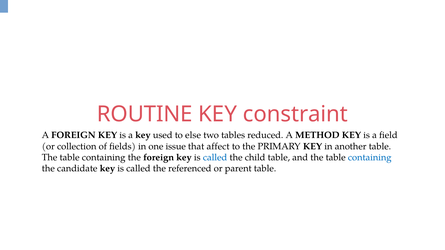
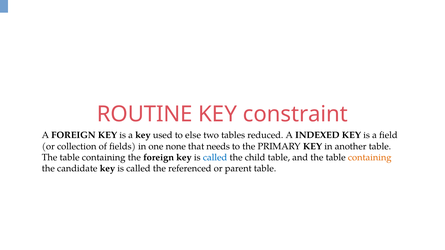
METHOD: METHOD -> INDEXED (317, 135)
issue: issue -> none (176, 147)
affect: affect -> needs (218, 147)
containing colour: blue -> orange (370, 158)
